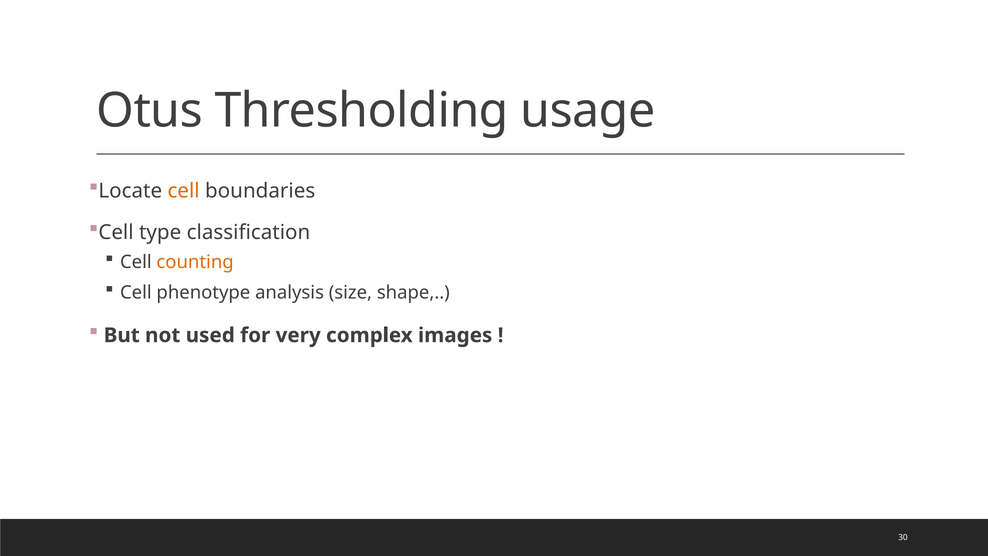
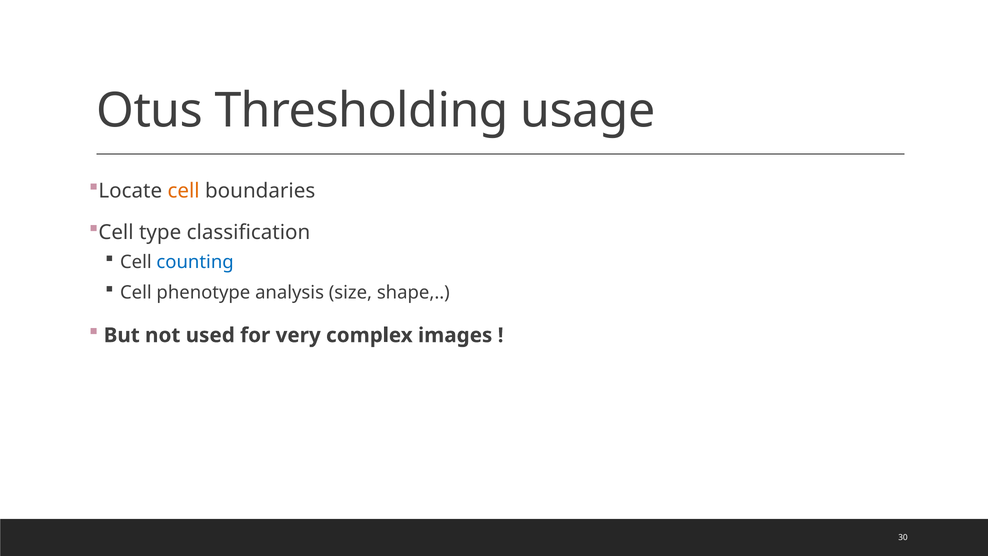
counting colour: orange -> blue (195, 262)
